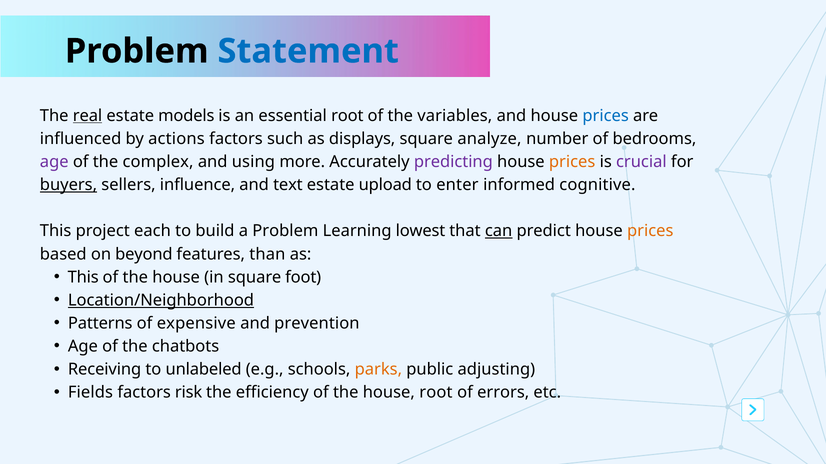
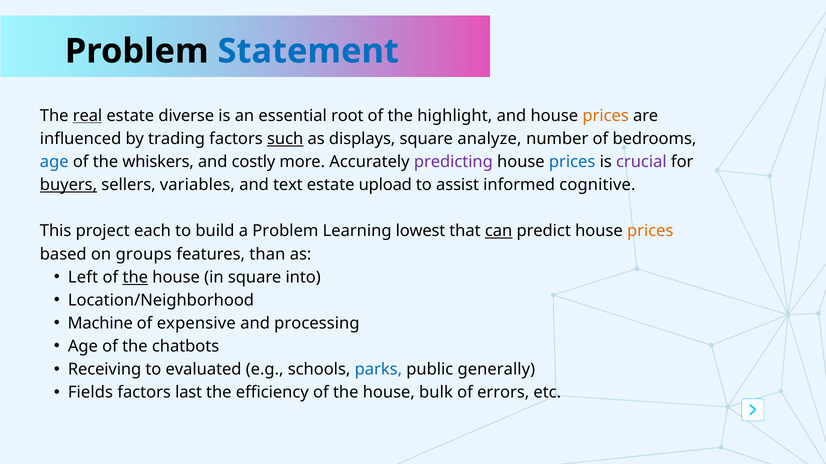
models: models -> diverse (186, 116)
variables: variables -> highlight (455, 116)
prices colour: blue -> orange (606, 116)
actions: actions -> trading (177, 139)
such underline: none -> present (285, 139)
age colour: purple -> blue (54, 162)
complex: complex -> whiskers (158, 162)
using: using -> costly (254, 162)
prices colour: orange -> blue (572, 162)
influence: influence -> variables (197, 185)
enter: enter -> assist (458, 185)
beyond: beyond -> groups (144, 254)
This: This -> Left (83, 278)
the underline: none -> present (135, 278)
foot: foot -> into (303, 278)
Location/Neighborhood underline: present -> none (161, 301)
Patterns: Patterns -> Machine (100, 324)
prevention: prevention -> processing (317, 324)
unlabeled: unlabeled -> evaluated (204, 370)
parks colour: orange -> blue (378, 370)
adjusting: adjusting -> generally (496, 370)
risk: risk -> last (189, 393)
house root: root -> bulk (436, 393)
